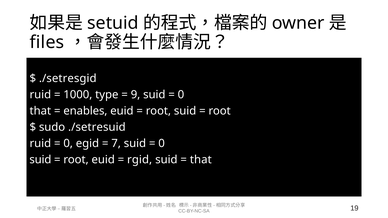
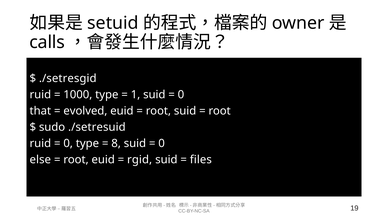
files: files -> calls (47, 42)
9: 9 -> 1 (135, 95)
enables: enables -> evolved (85, 111)
0 egid: egid -> type (87, 144)
7: 7 -> 8 (116, 144)
suid: suid -> else (40, 160)
that: that -> files (201, 160)
